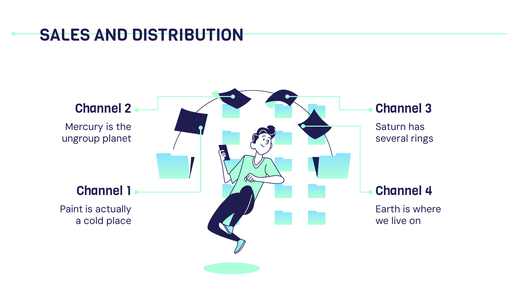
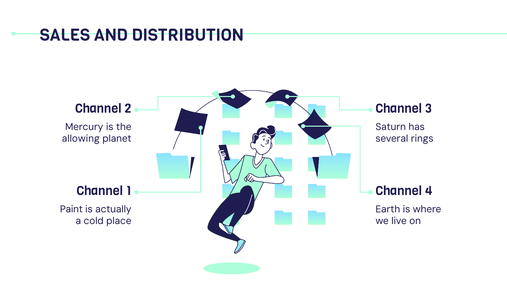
ungroup: ungroup -> allowing (81, 139)
